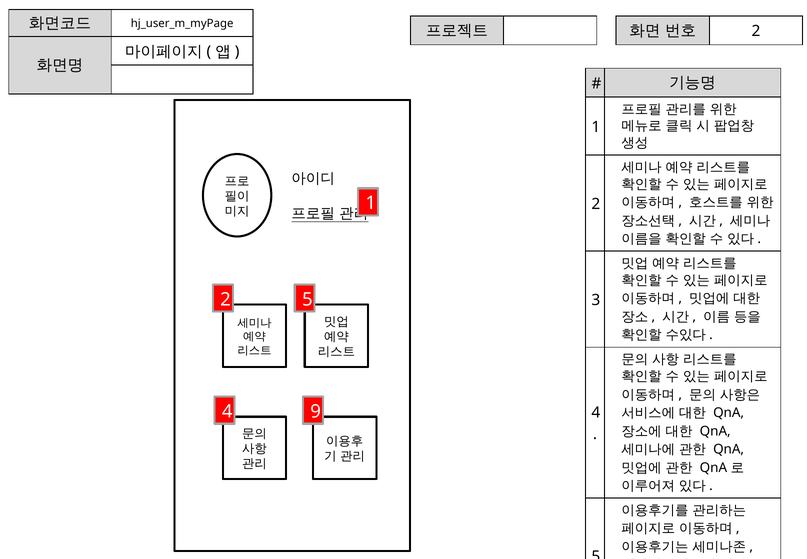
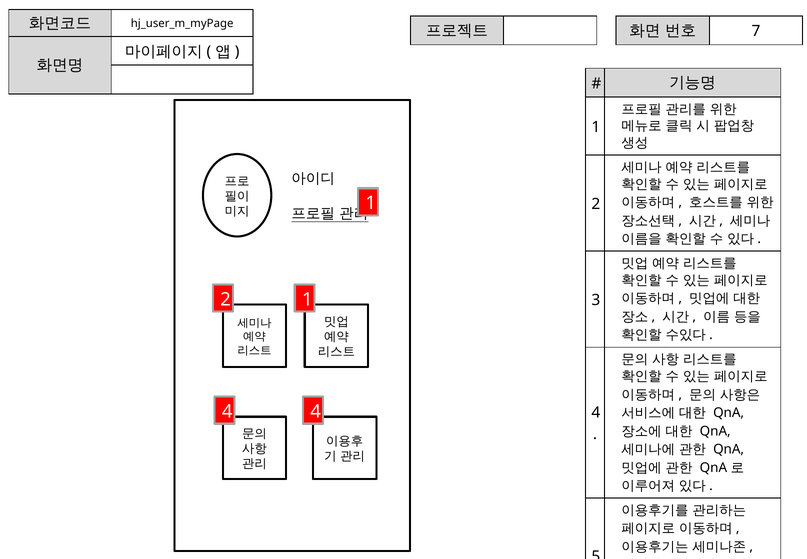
2: 2 -> 7 (756, 31)
2 5: 5 -> 1 (307, 299)
4 9: 9 -> 4 (316, 411)
